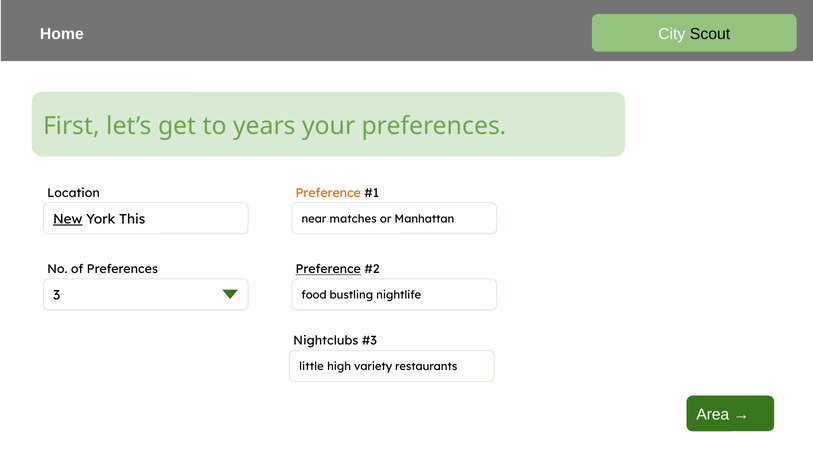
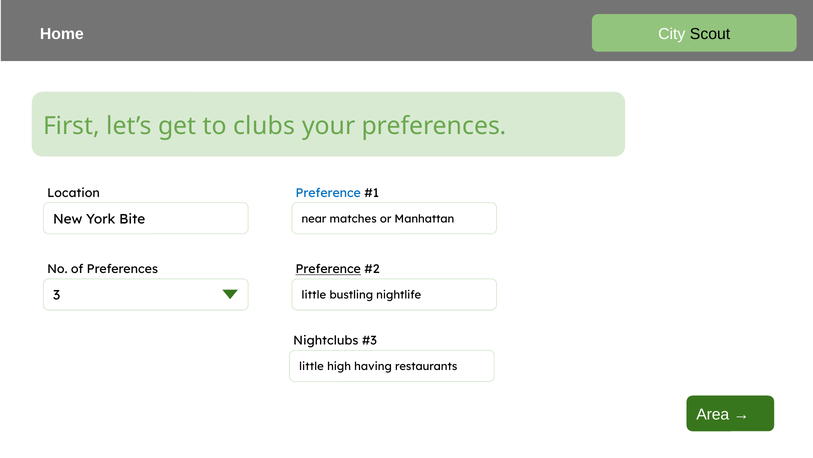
years: years -> clubs (264, 126)
Preference colour: orange -> blue (328, 193)
New underline: present -> none (68, 219)
This: This -> Bite (132, 219)
food: food -> little (314, 295)
variety: variety -> having (373, 366)
